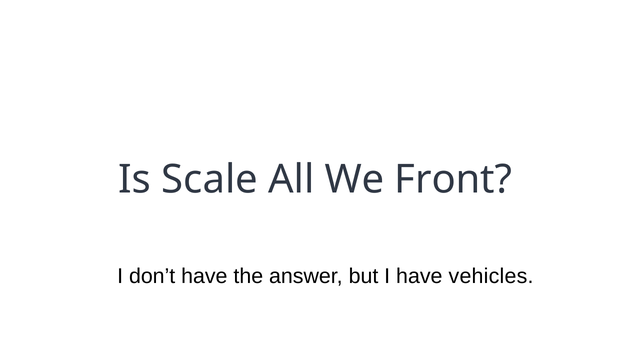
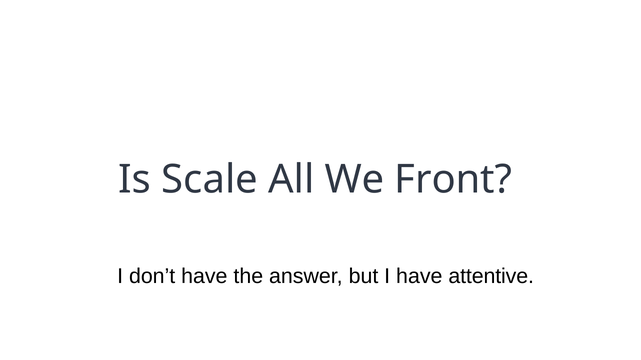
vehicles: vehicles -> attentive (491, 277)
